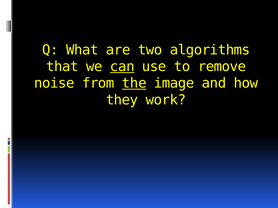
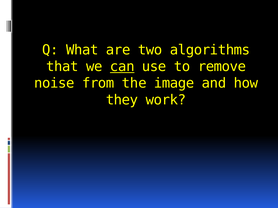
the underline: present -> none (134, 83)
